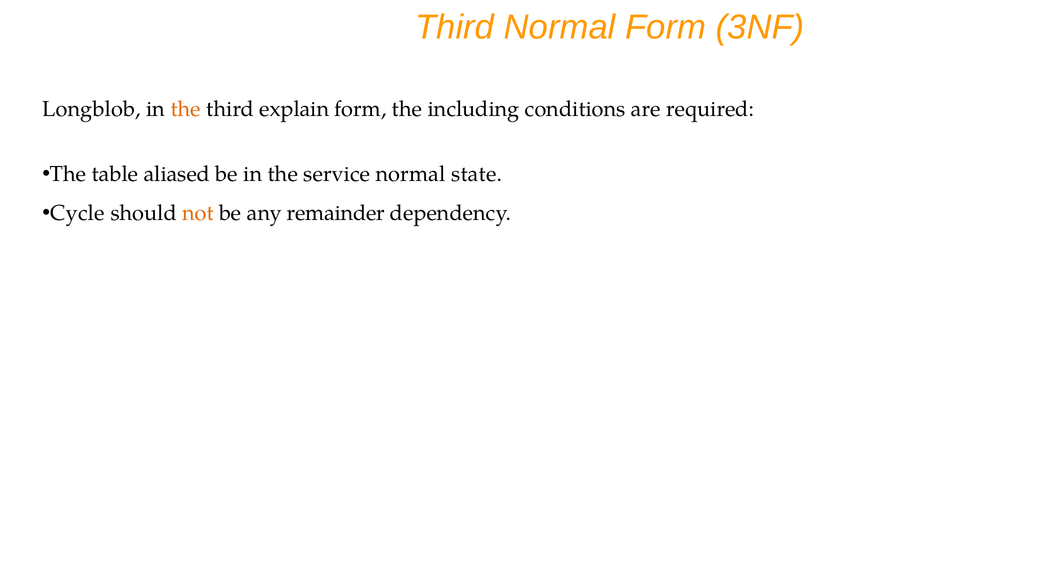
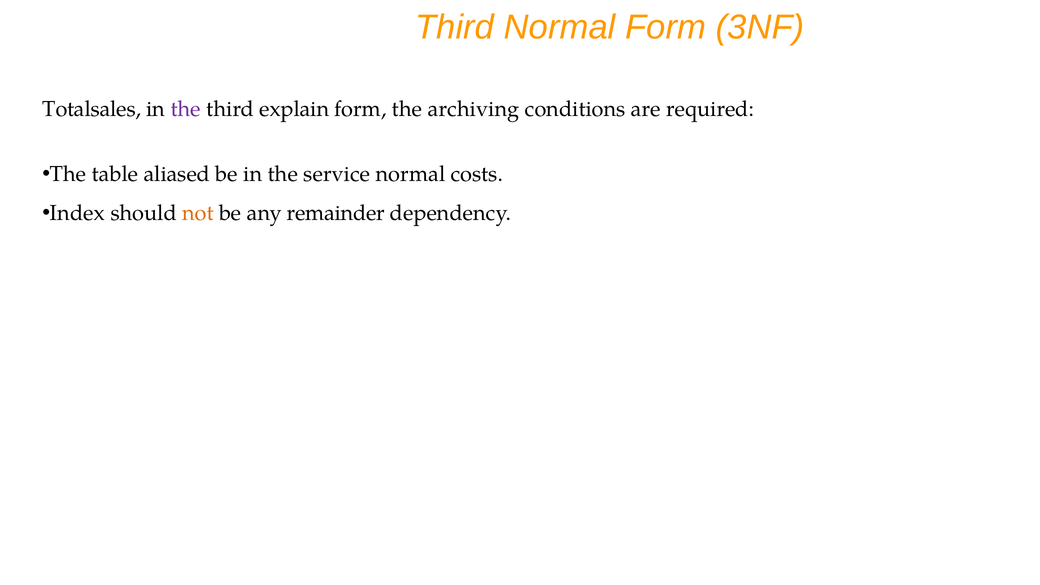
Longblob: Longblob -> Totalsales (92, 109)
the colour: orange -> purple (186, 109)
including: including -> archiving (474, 109)
state: state -> costs (477, 174)
Cycle: Cycle -> Index (78, 213)
